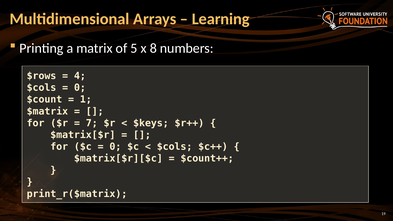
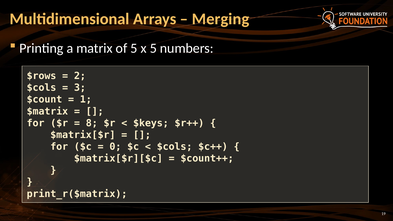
Learning: Learning -> Merging (221, 19)
x 8: 8 -> 5 (153, 48)
4: 4 -> 2 (80, 76)
0: 0 -> 3 (80, 88)
7: 7 -> 8 (92, 123)
